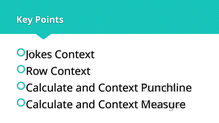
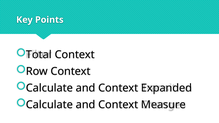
Jokes: Jokes -> Total (39, 55)
Punchline: Punchline -> Expanded (166, 88)
